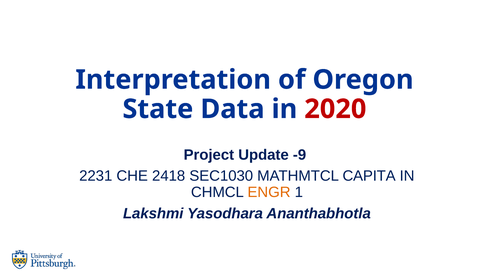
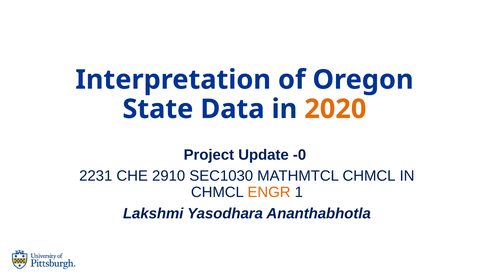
2020 colour: red -> orange (335, 109)
-9: -9 -> -0 (300, 155)
2418: 2418 -> 2910 (169, 176)
MATHMTCL CAPITA: CAPITA -> CHMCL (369, 176)
